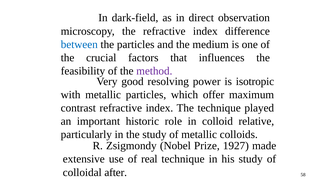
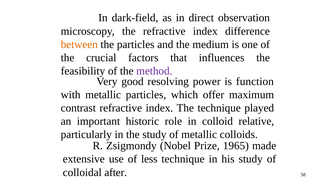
between colour: blue -> orange (79, 44)
isotropic: isotropic -> function (255, 82)
1927: 1927 -> 1965 (236, 146)
real: real -> less (149, 159)
